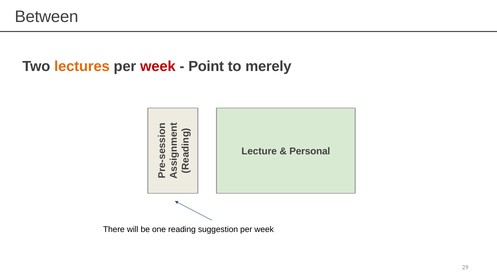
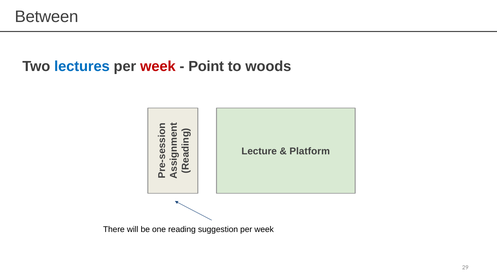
lectures colour: orange -> blue (82, 66)
merely: merely -> woods (268, 66)
Personal: Personal -> Platform (310, 151)
